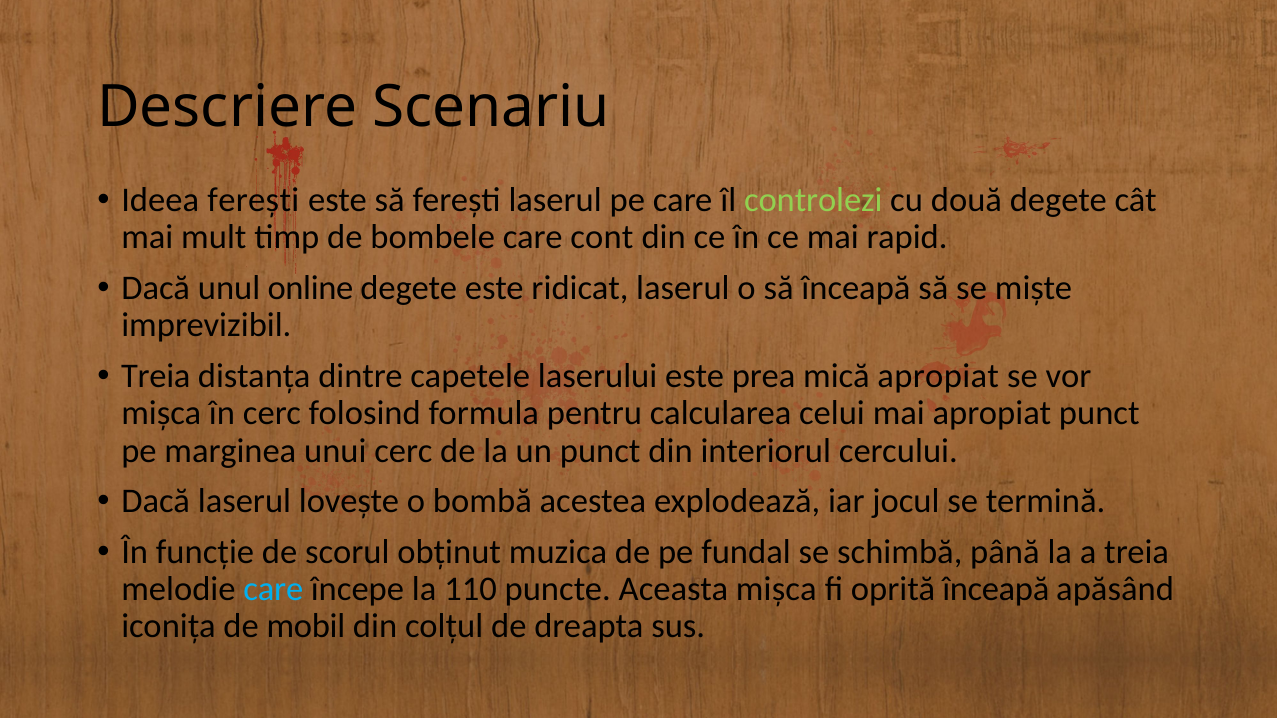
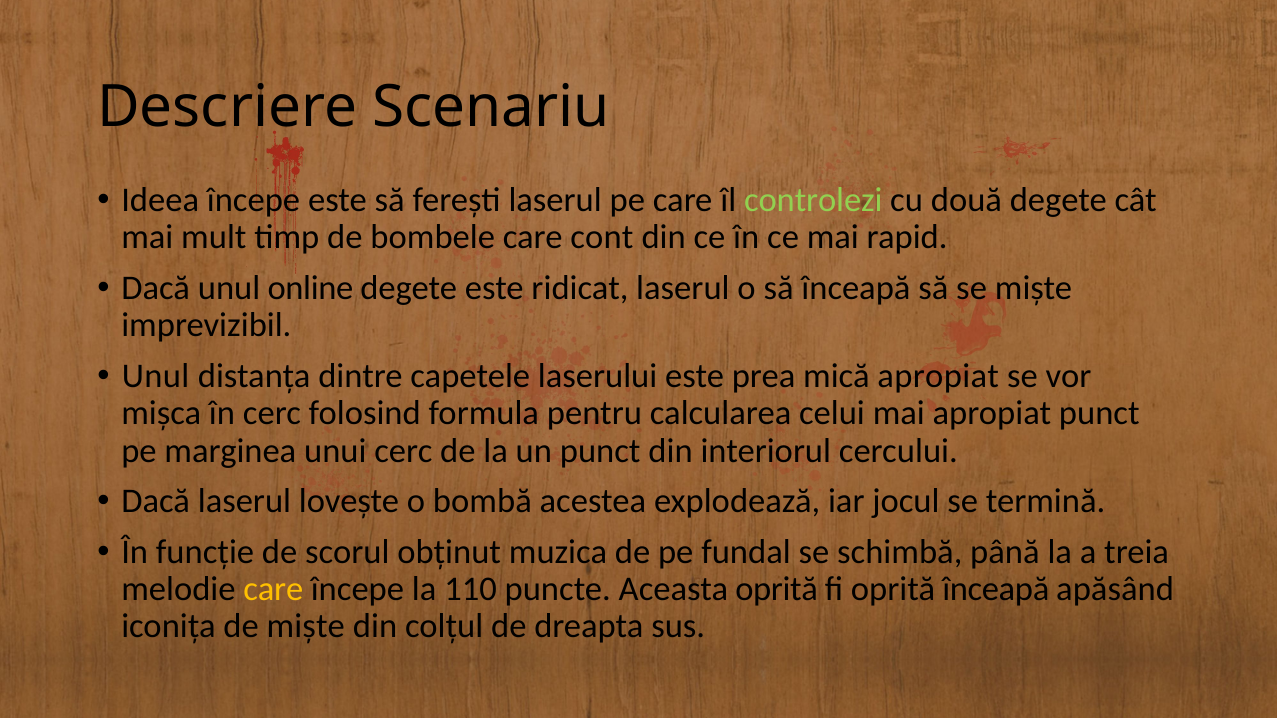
Ideea ferești: ferești -> începe (254, 200)
Treia: Treia -> Unul (155, 376)
care colour: light blue -> yellow (273, 590)
Aceasta mișca: mișca -> oprită (777, 590)
de mobil: mobil -> miște (306, 627)
